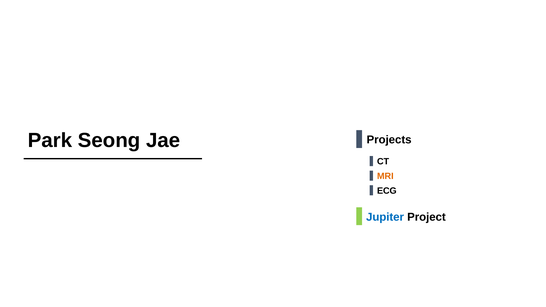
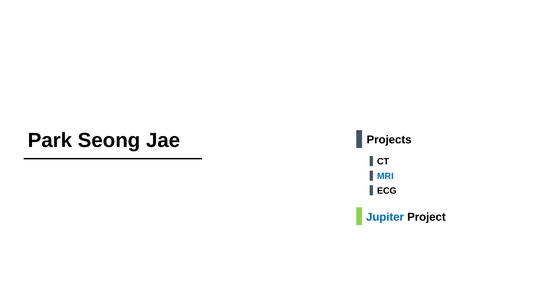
MRI colour: orange -> blue (385, 176)
